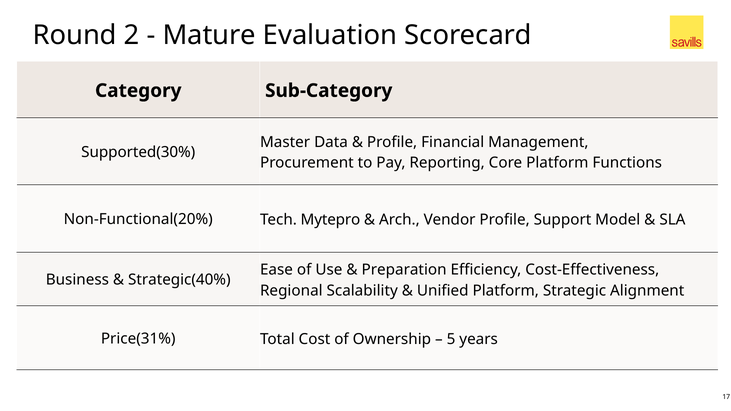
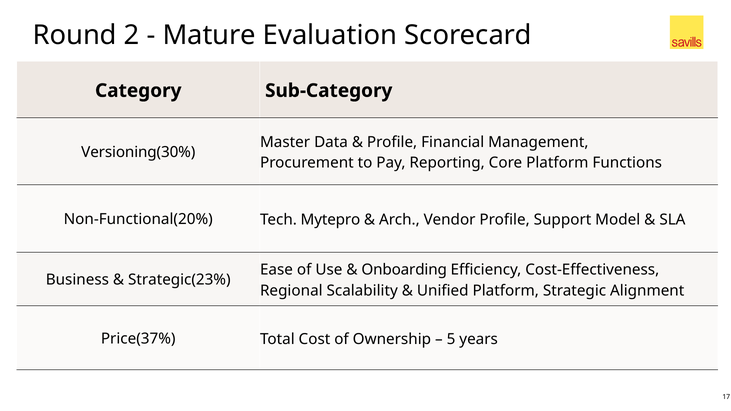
Supported(30%: Supported(30% -> Versioning(30% (138, 152)
Preparation: Preparation -> Onboarding (404, 270)
Strategic(40%: Strategic(40% -> Strategic(23% (179, 280)
Price(31%: Price(31% -> Price(37% (138, 339)
